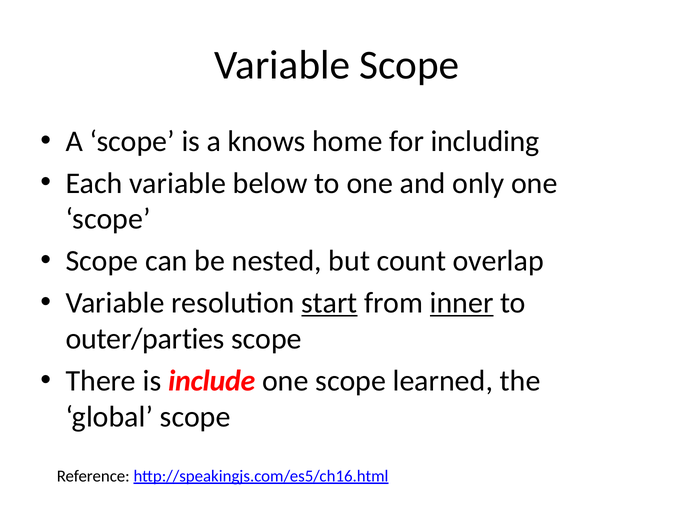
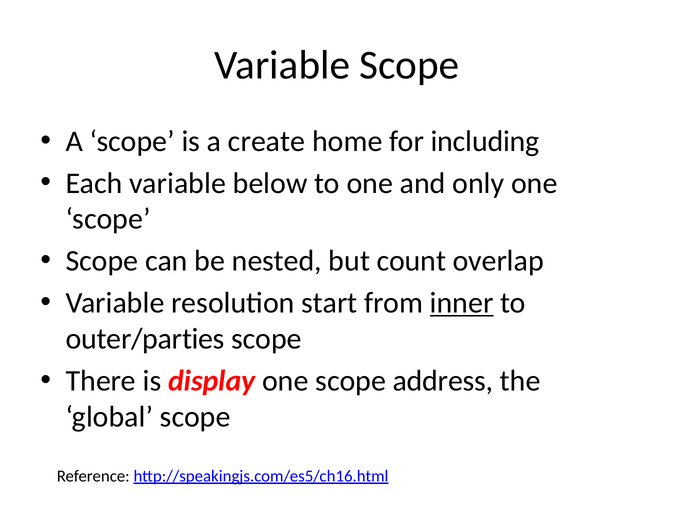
knows: knows -> create (267, 141)
start underline: present -> none (329, 303)
include: include -> display (212, 381)
learned: learned -> address (443, 381)
